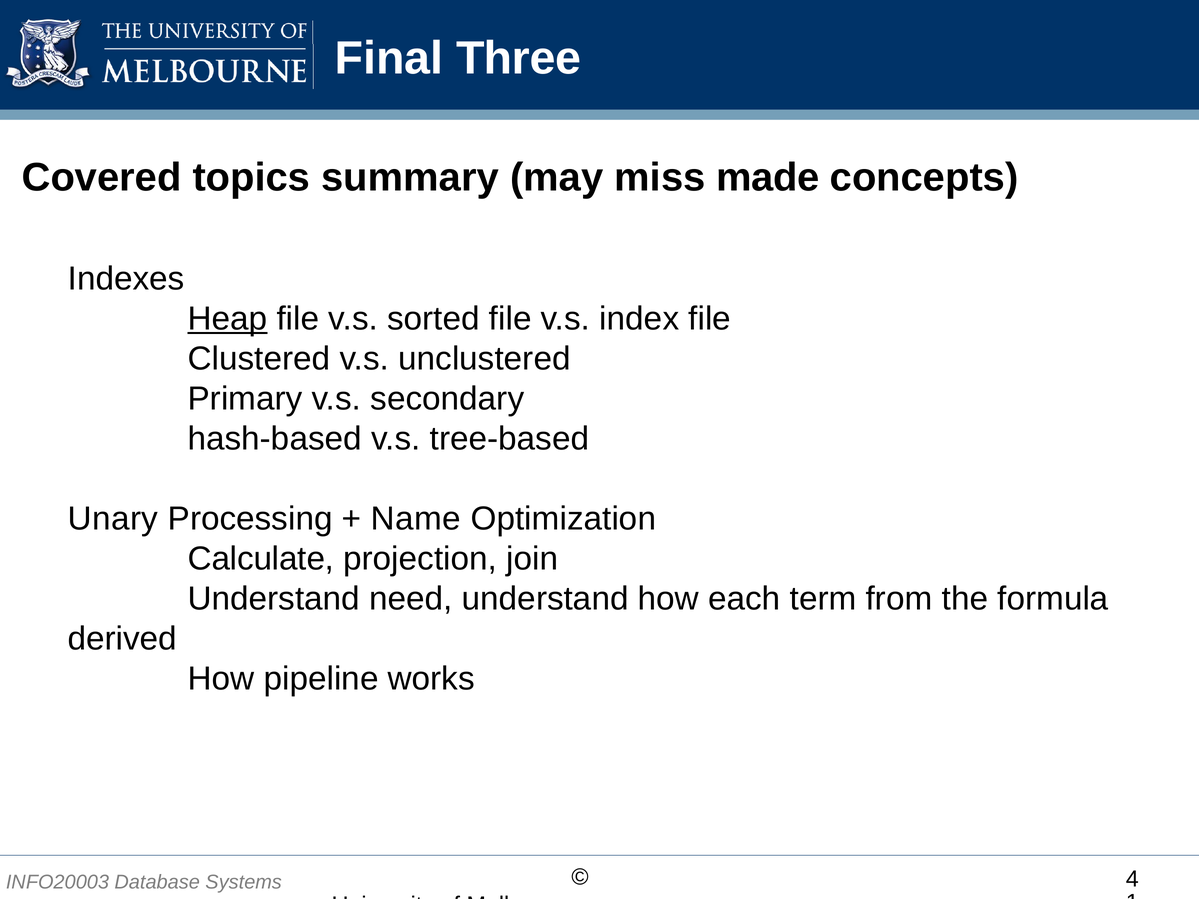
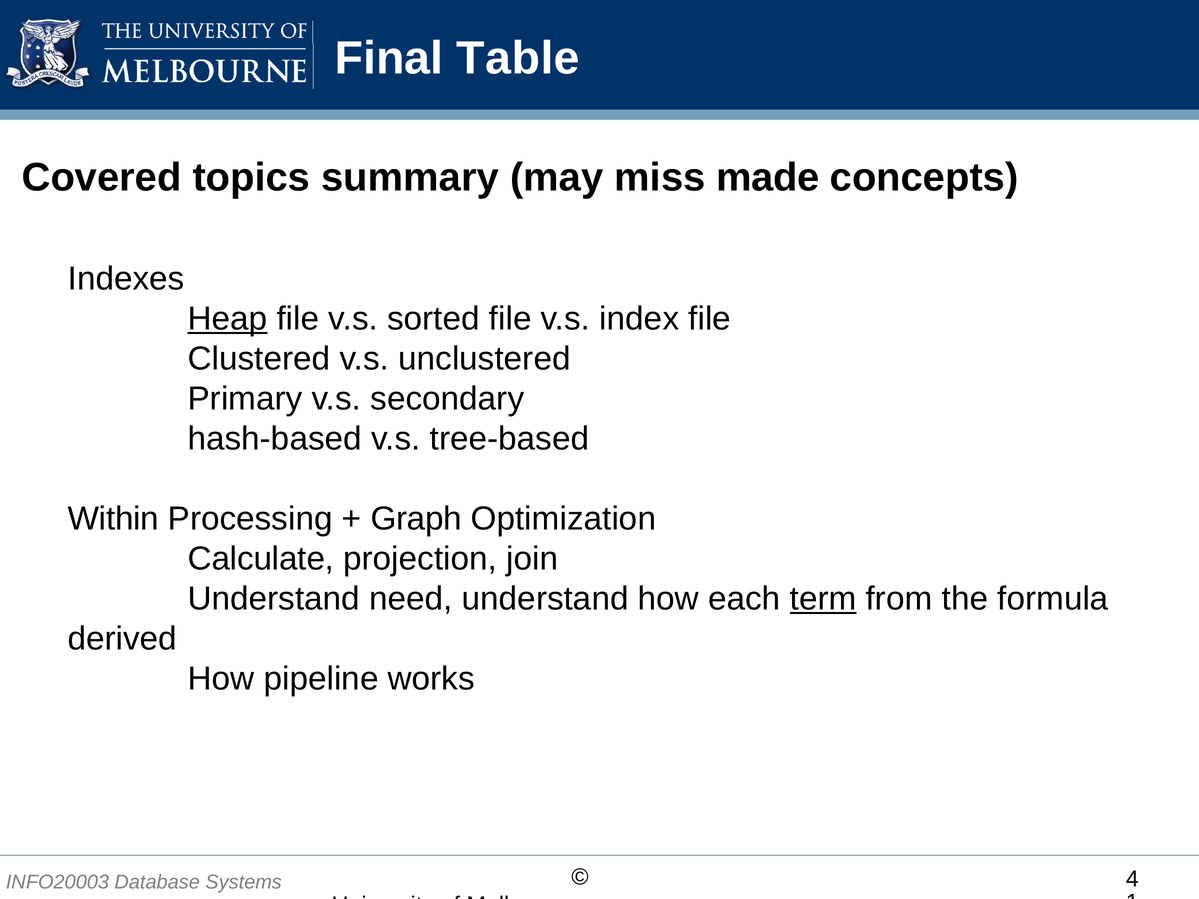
Three: Three -> Table (518, 58)
Unary: Unary -> Within (113, 519)
Name: Name -> Graph (416, 519)
term underline: none -> present (823, 599)
